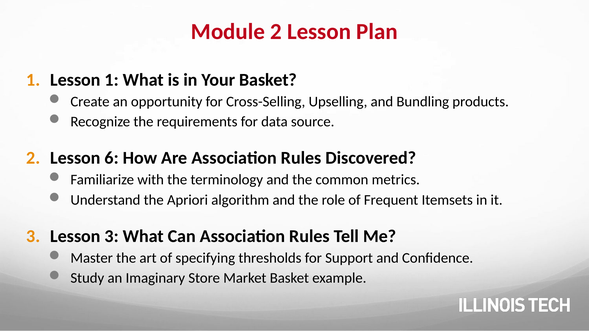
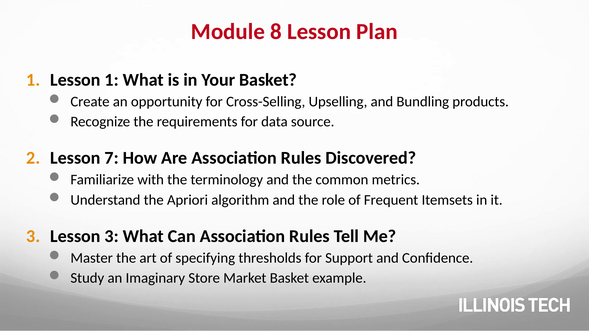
Module 2: 2 -> 8 (276, 32)
6: 6 -> 7 (112, 158)
